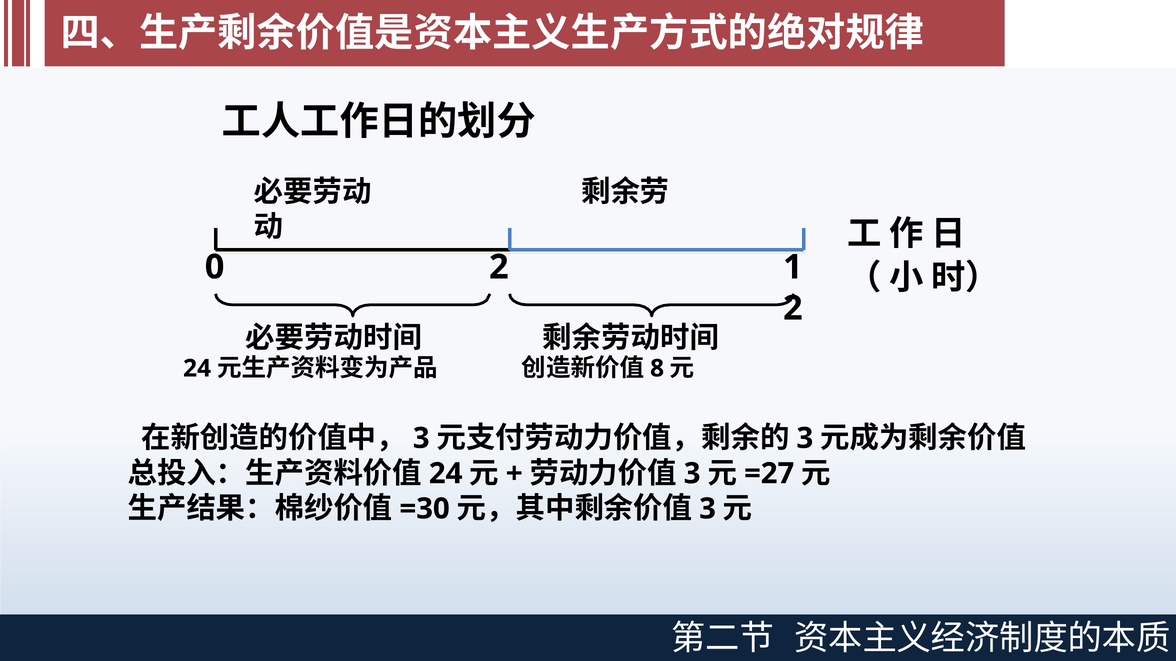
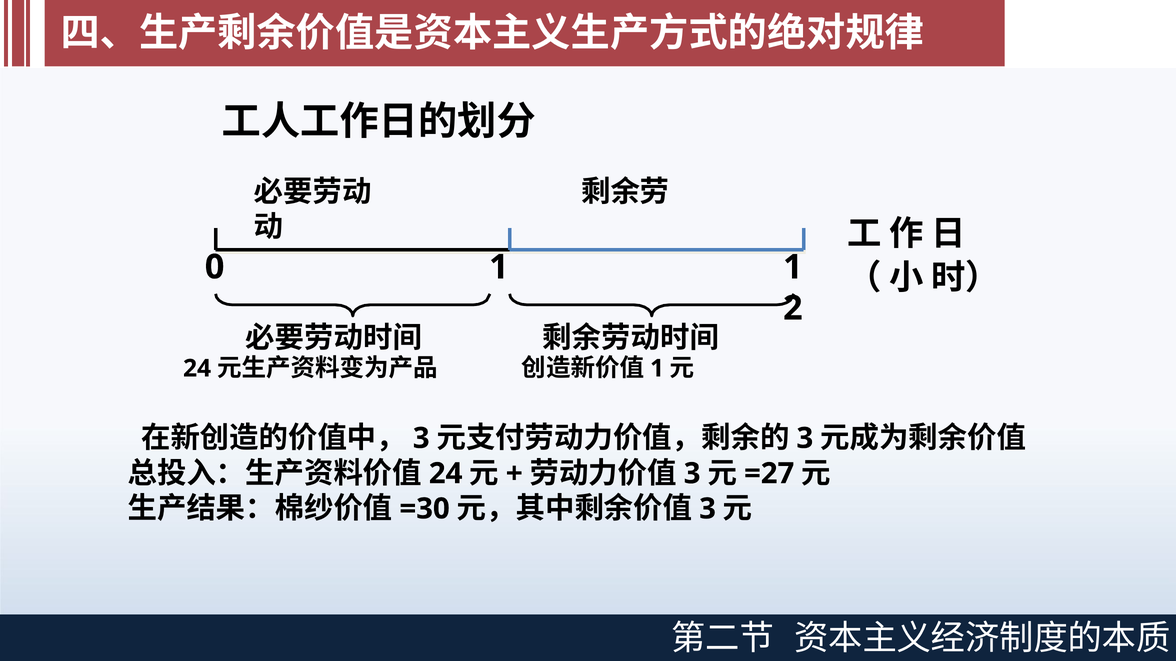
0 2: 2 -> 1 (499, 267)
8: 8 -> 1 (657, 369)
